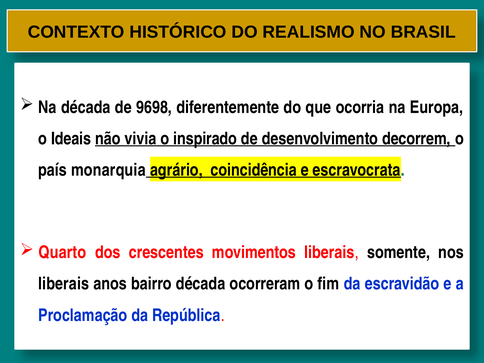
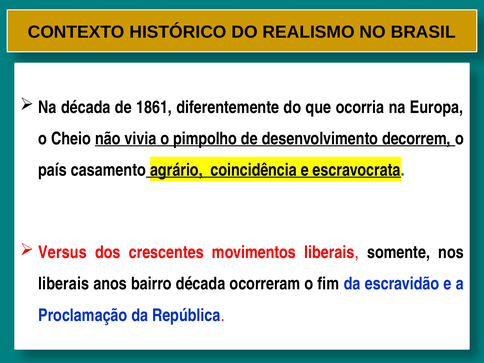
9698: 9698 -> 1861 (154, 107)
Ideais: Ideais -> Cheio (71, 139)
inspirado: inspirado -> pimpolho (205, 139)
monarquia: monarquia -> casamento (108, 170)
Quarto: Quarto -> Versus (62, 252)
